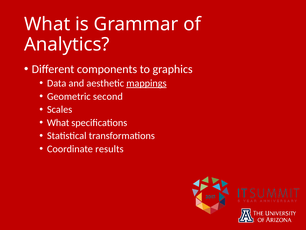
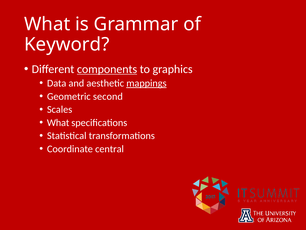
Analytics: Analytics -> Keyword (67, 44)
components underline: none -> present (107, 69)
results: results -> central (110, 149)
